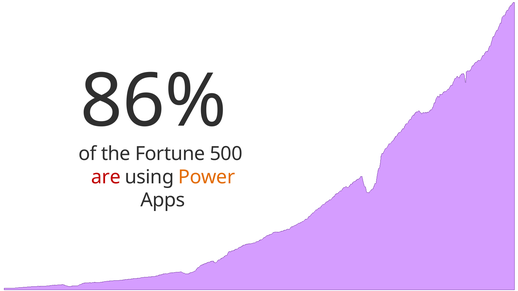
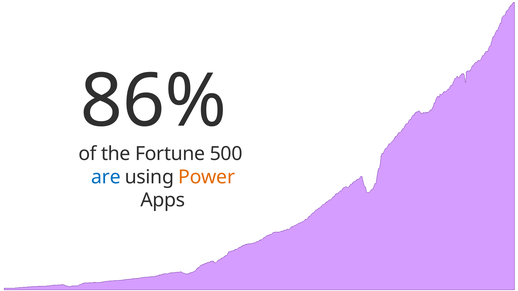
are colour: red -> blue (106, 177)
